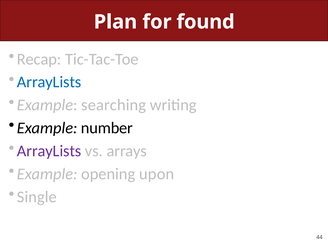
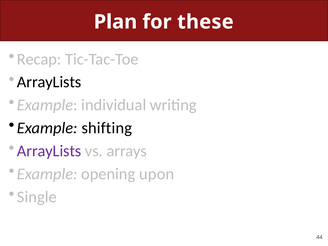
found: found -> these (205, 22)
ArrayLists colour: blue -> black (49, 82)
searching: searching -> individual (114, 105)
number: number -> shifting (107, 128)
